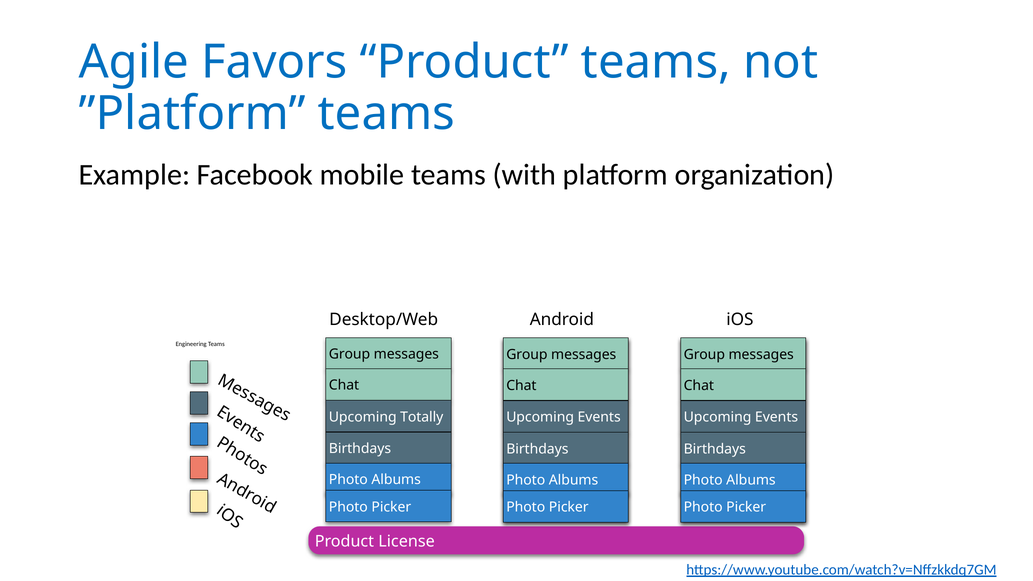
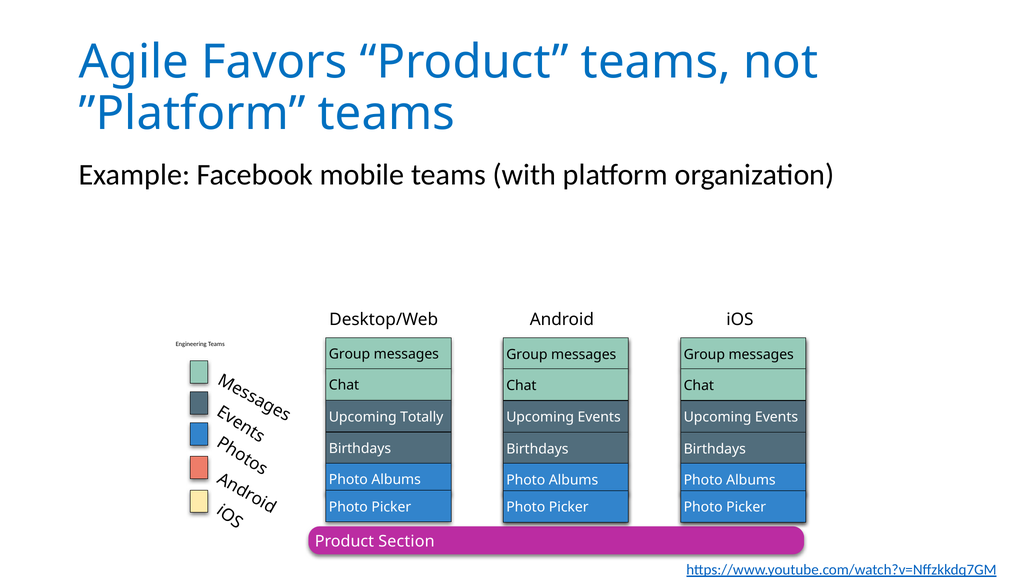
License: License -> Section (407, 541)
